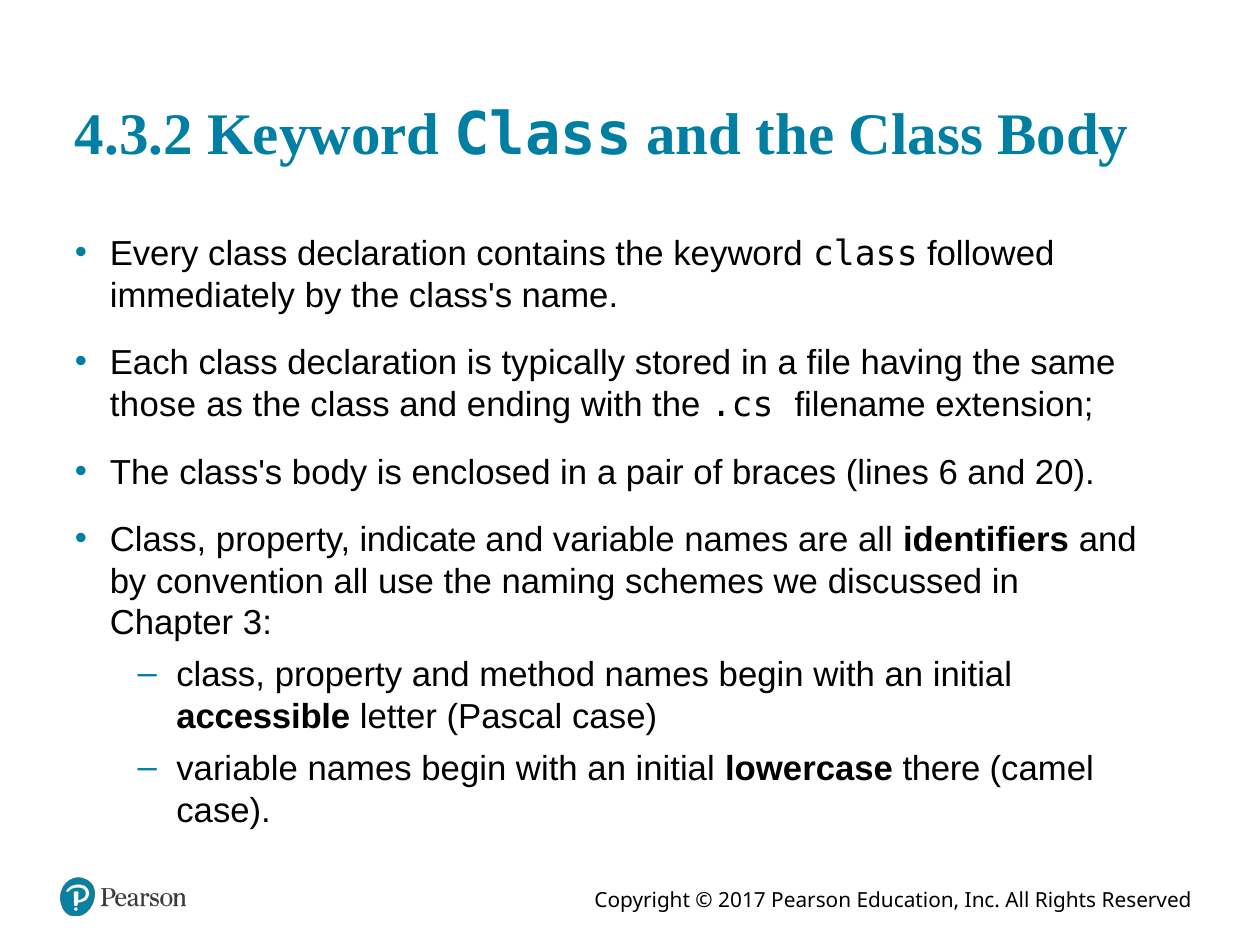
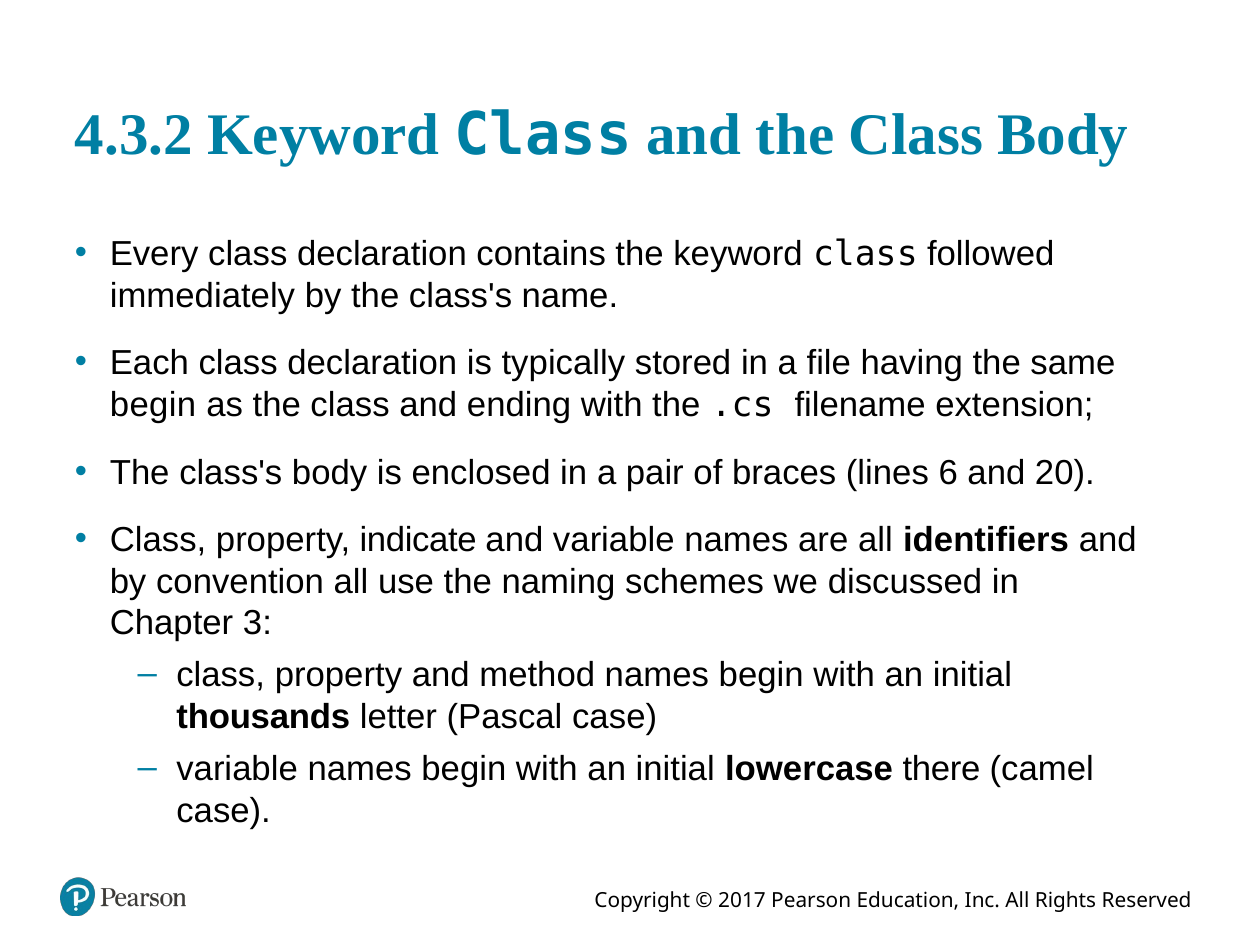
those: those -> begin (153, 405)
accessible: accessible -> thousands (263, 718)
